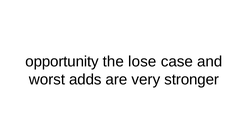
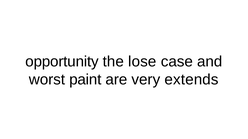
adds: adds -> paint (85, 80)
stronger: stronger -> extends (192, 80)
